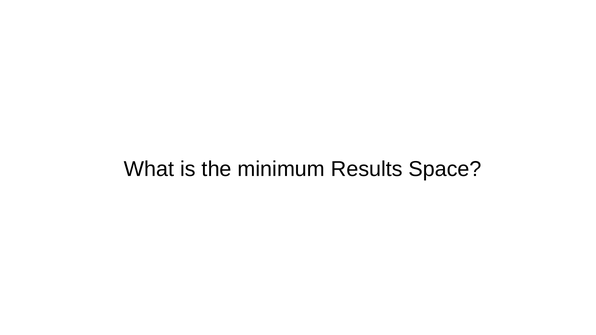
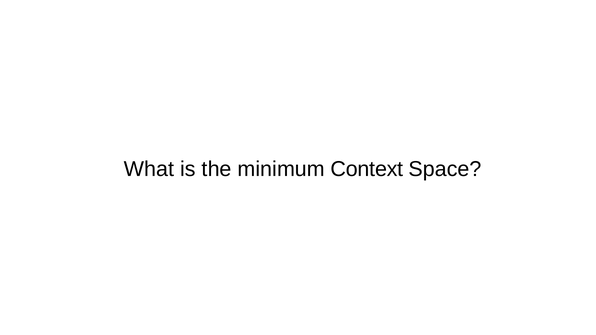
Results: Results -> Context (367, 169)
